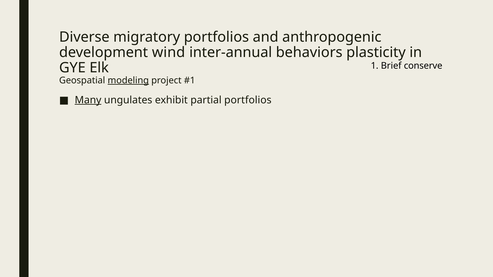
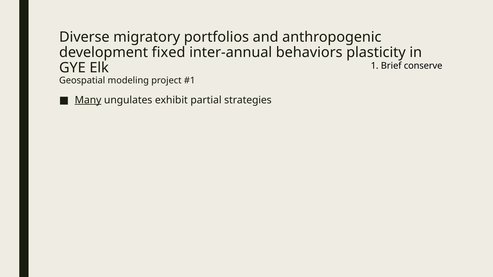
wind: wind -> fixed (169, 52)
modeling underline: present -> none (128, 81)
partial portfolios: portfolios -> strategies (248, 100)
